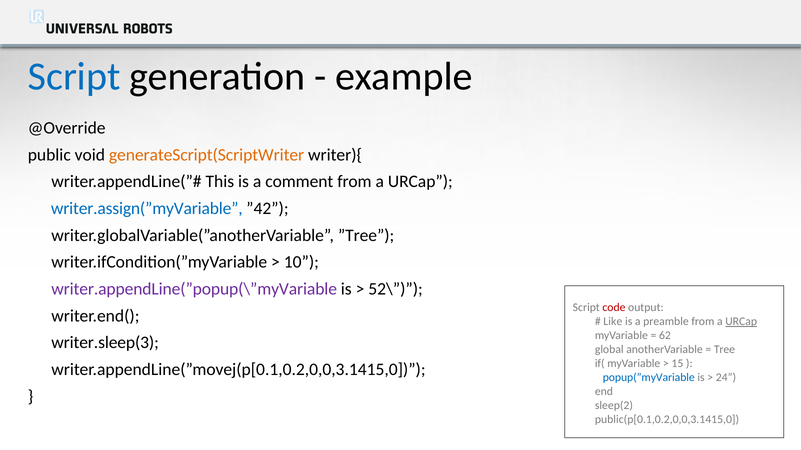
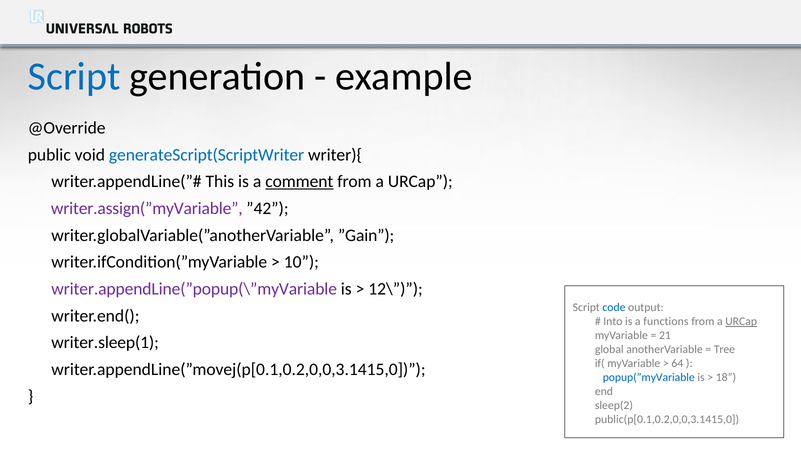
generateScript(ScriptWriter colour: orange -> blue (207, 155)
comment underline: none -> present (299, 182)
writer.assign(”myVariable colour: blue -> purple (147, 209)
”Tree: ”Tree -> ”Gain (366, 236)
52\: 52\ -> 12\ (396, 289)
code colour: red -> blue (614, 308)
Like: Like -> Into (613, 322)
preamble: preamble -> functions (666, 322)
62: 62 -> 21 (665, 336)
writer.sleep(3: writer.sleep(3 -> writer.sleep(1 (105, 343)
15: 15 -> 64 (677, 364)
24: 24 -> 18 (726, 378)
